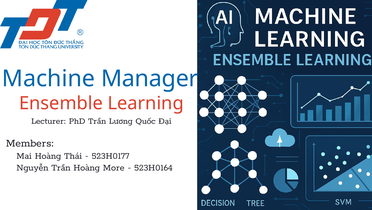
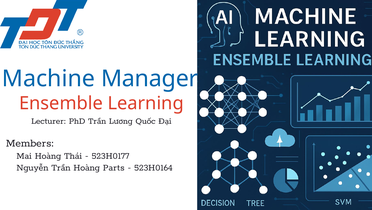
More: More -> Parts (114, 167)
